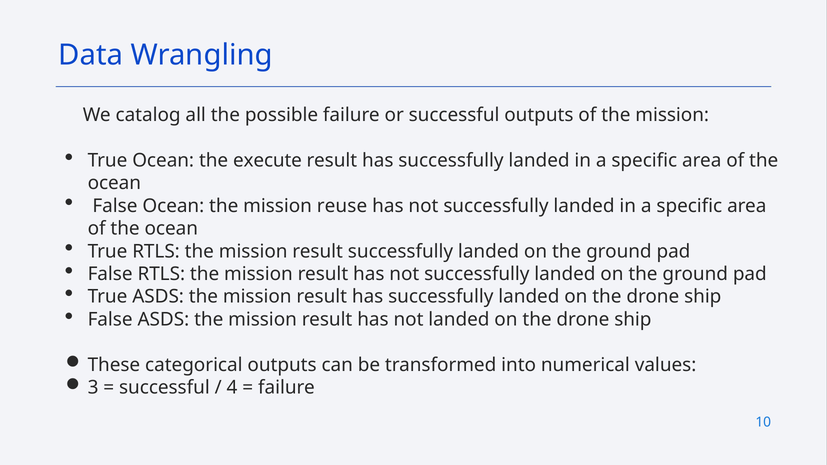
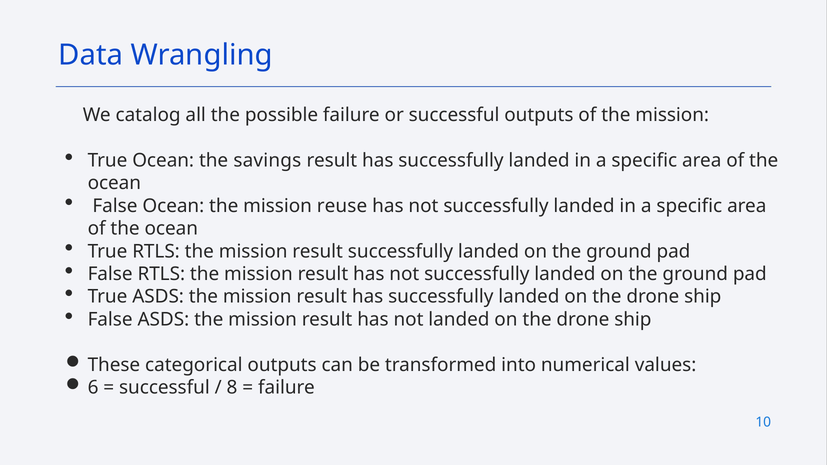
execute: execute -> savings (267, 160)
3: 3 -> 6 (93, 388)
4: 4 -> 8 (232, 388)
